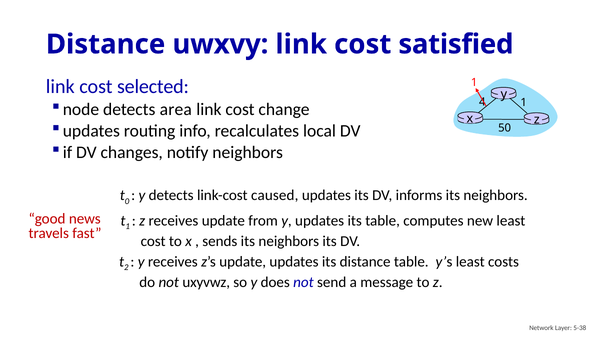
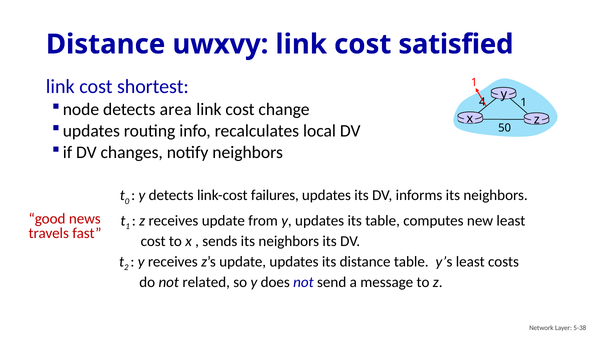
selected: selected -> shortest (153, 87)
caused: caused -> failures (275, 195)
uxyvwz: uxyvwz -> related (206, 282)
